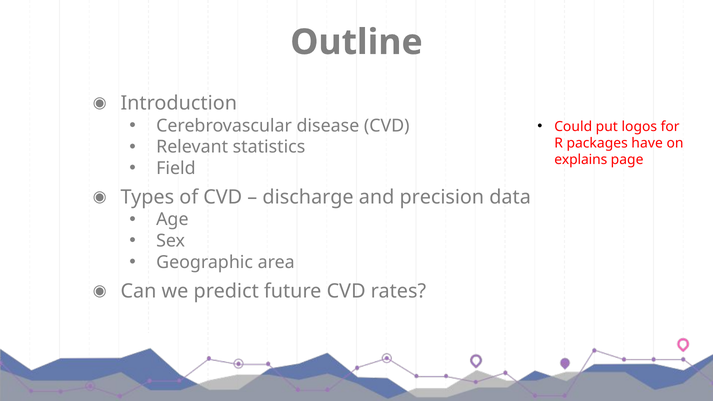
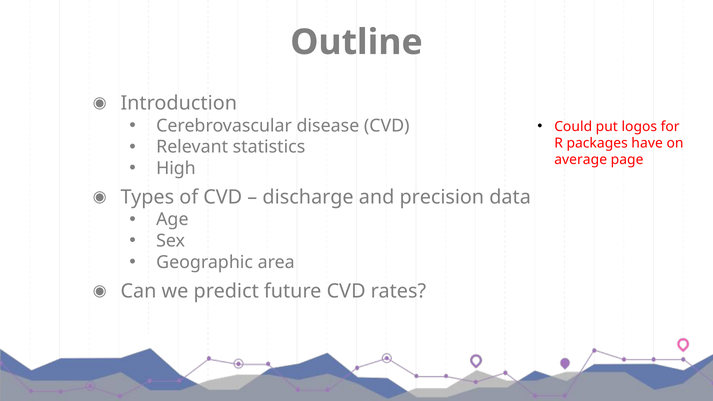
explains: explains -> average (581, 160)
Field: Field -> High (176, 168)
